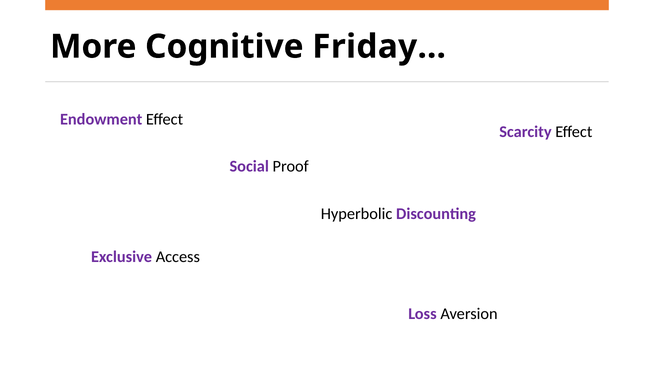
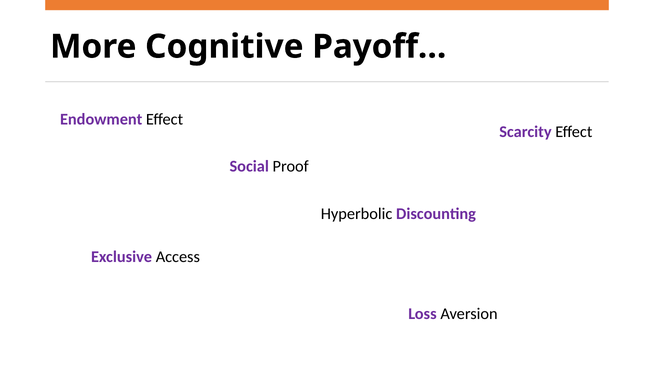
Friday…: Friday… -> Payoff… (379, 47)
